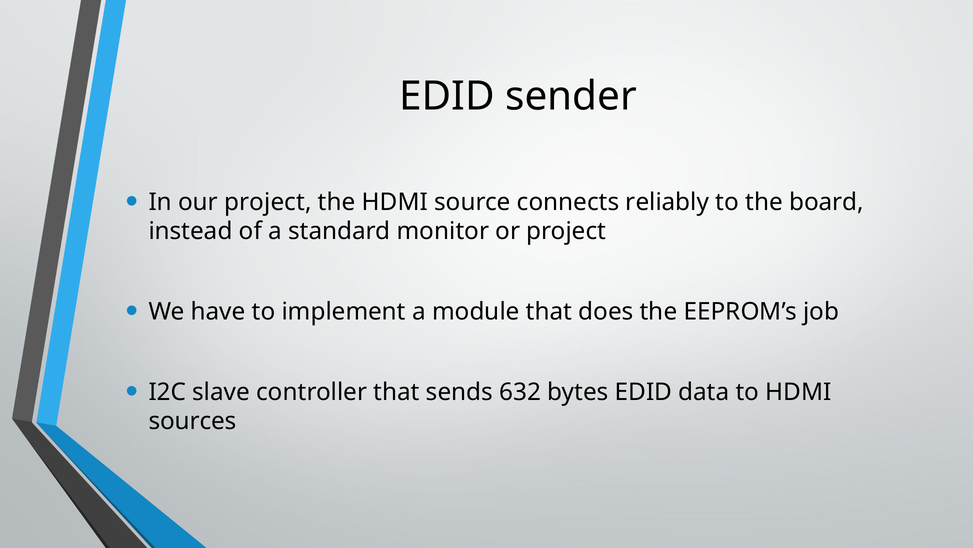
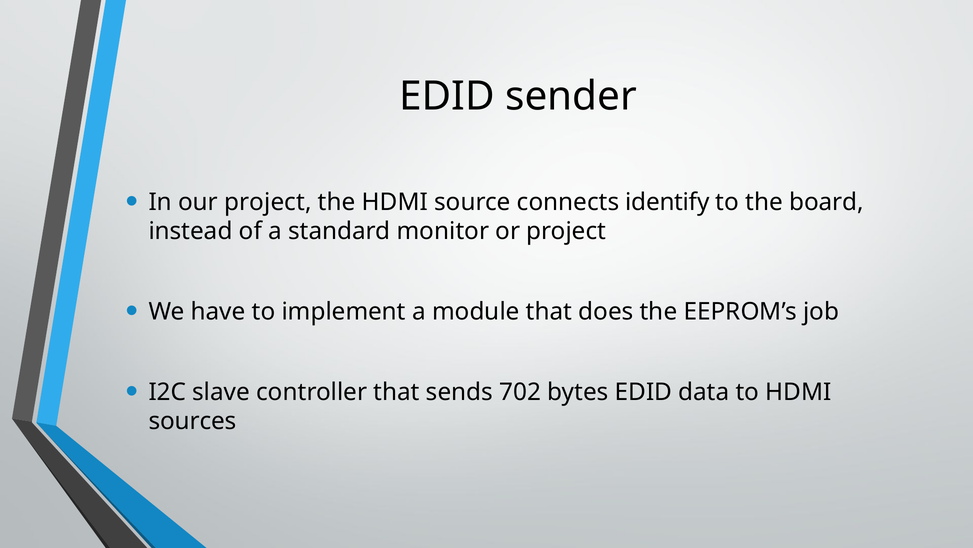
reliably: reliably -> identify (667, 202)
632: 632 -> 702 (520, 392)
